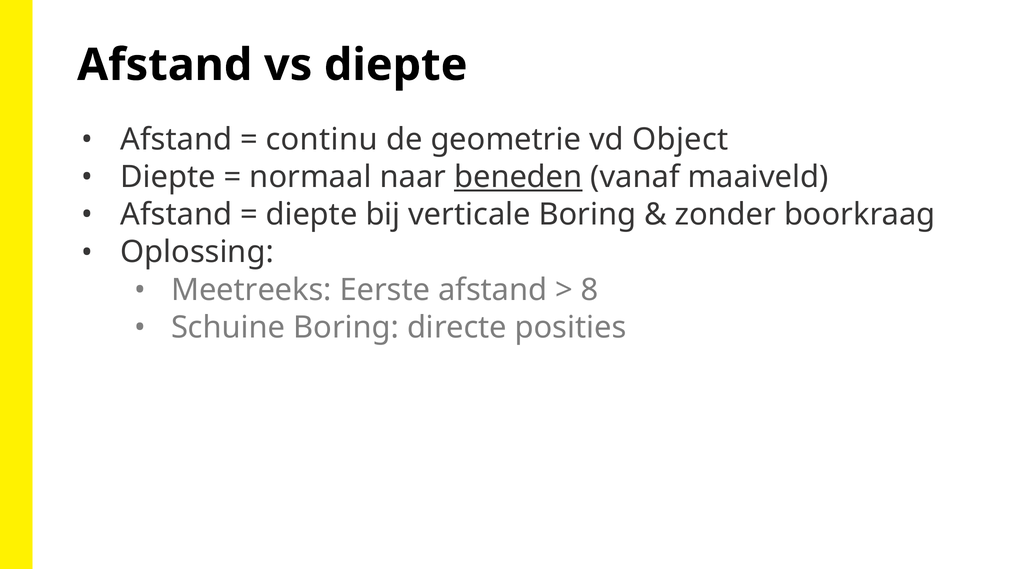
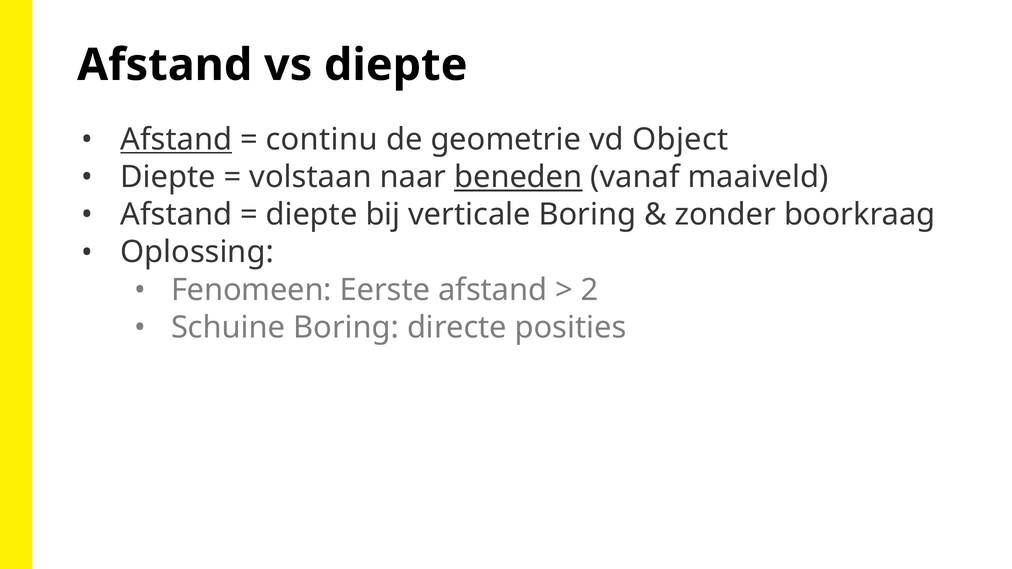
Afstand underline: none -> present (176, 140)
normaal: normaal -> volstaan (311, 177)
Meetreeks: Meetreeks -> Fenomeen (251, 290)
8: 8 -> 2 (590, 290)
